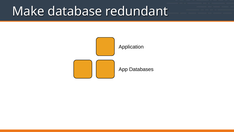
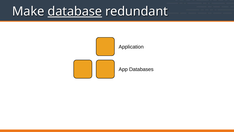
database underline: none -> present (75, 11)
